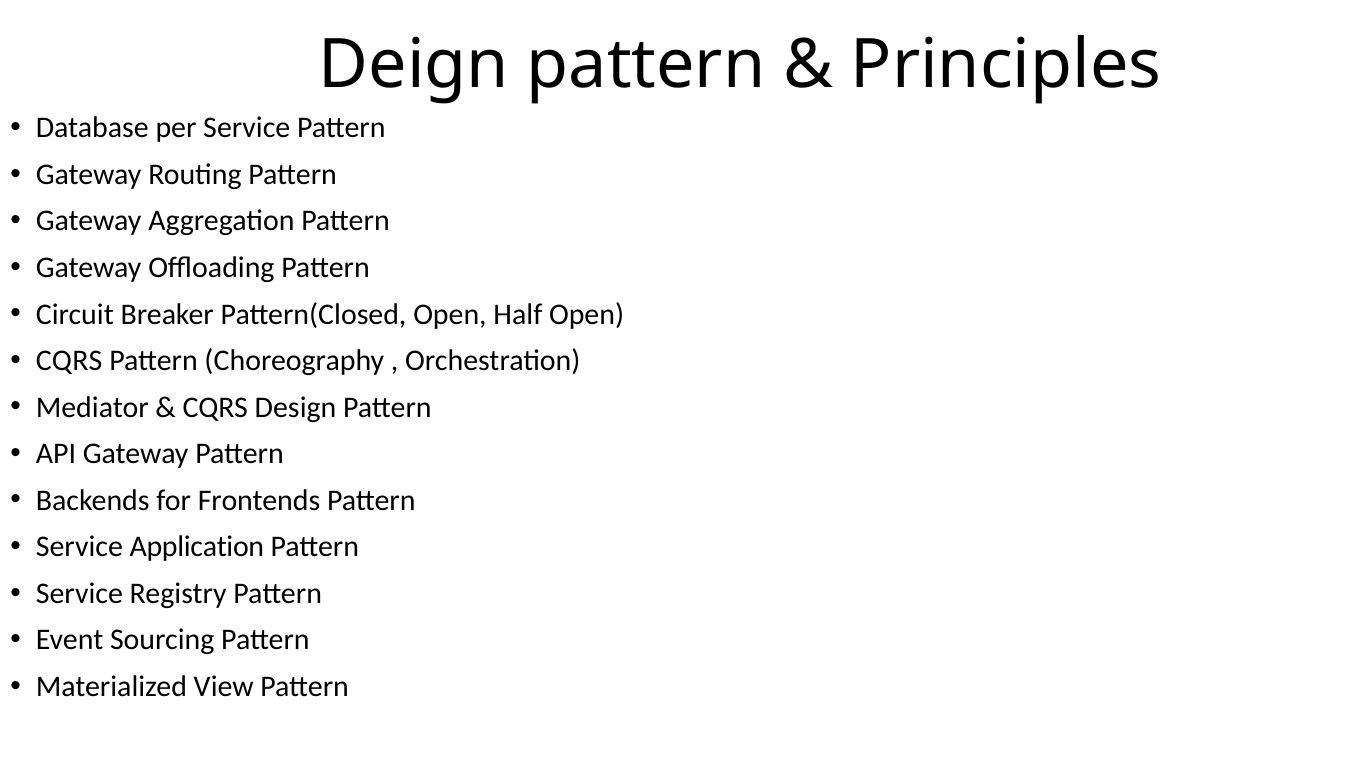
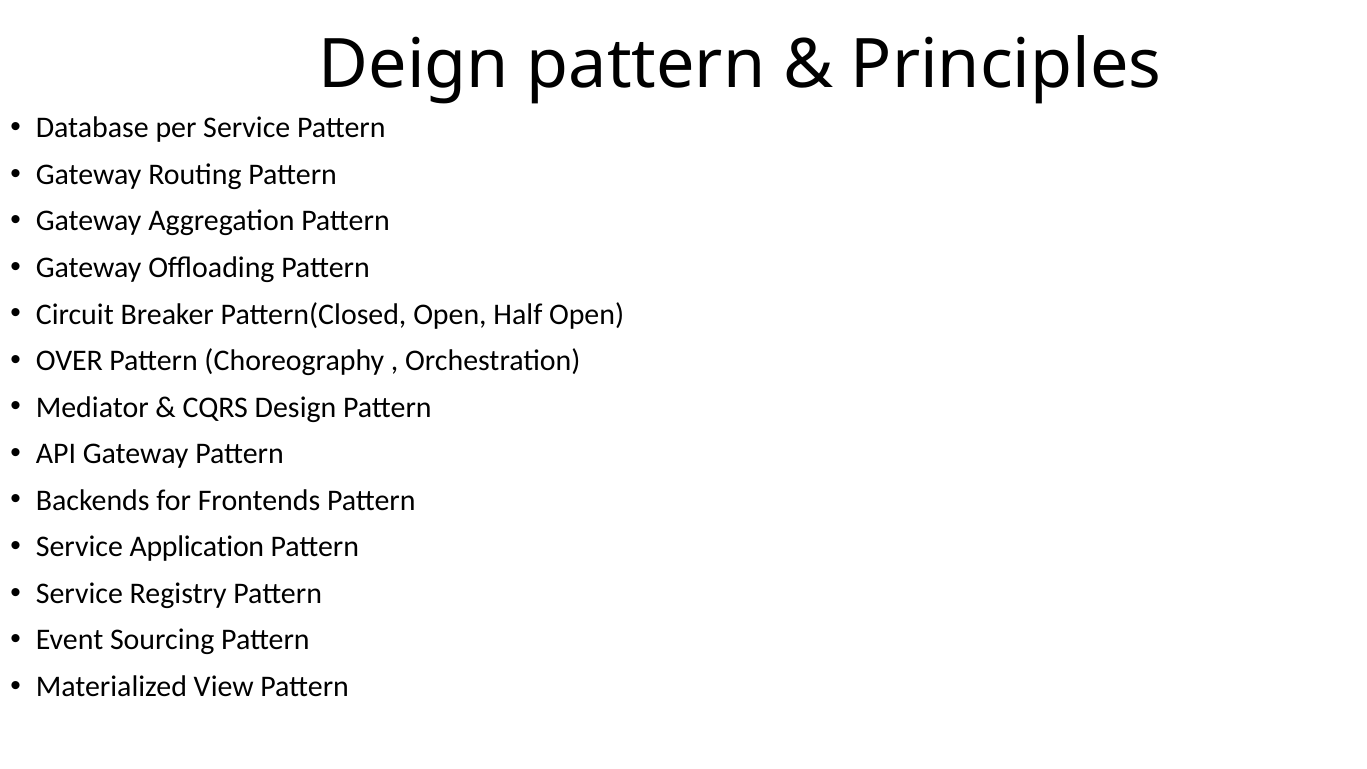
CQRS: CQRS -> OVER (69, 361)
